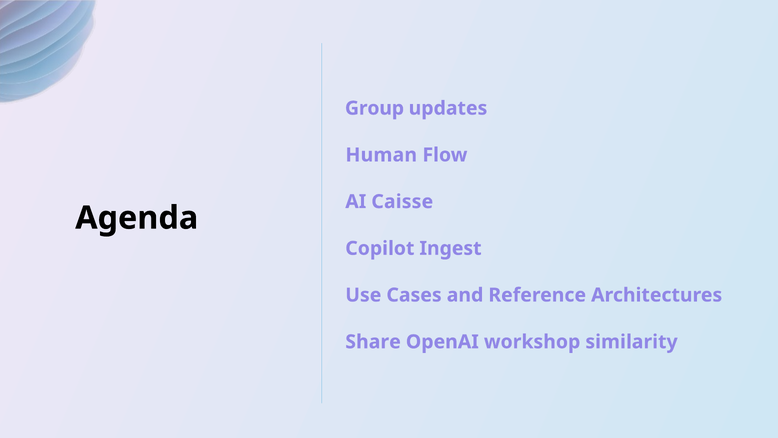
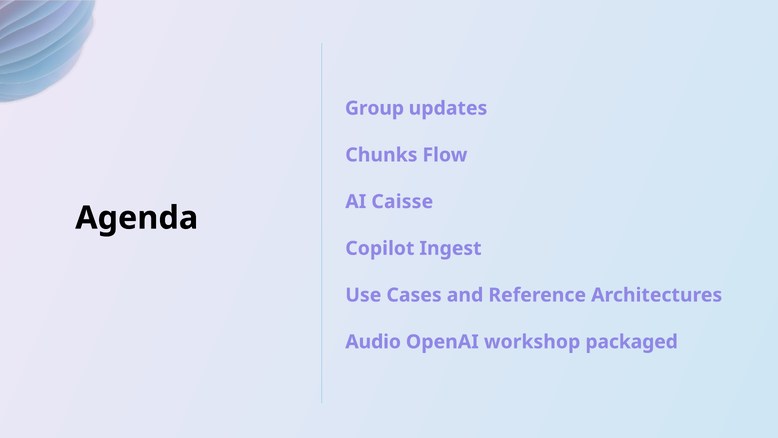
Human: Human -> Chunks (381, 155)
Share: Share -> Audio (373, 342)
similarity: similarity -> packaged (632, 342)
